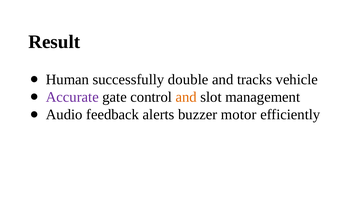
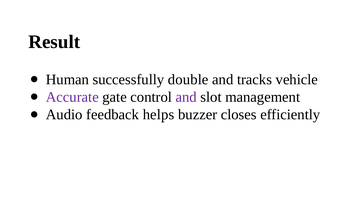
and colour: orange -> purple (186, 97)
alerts: alerts -> helps (159, 115)
motor: motor -> closes (239, 115)
